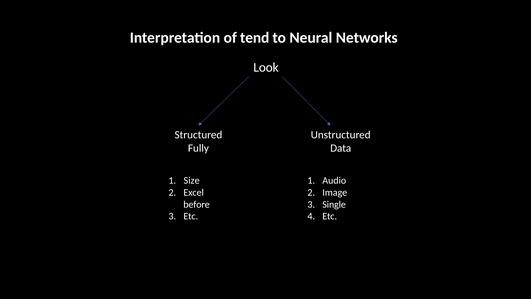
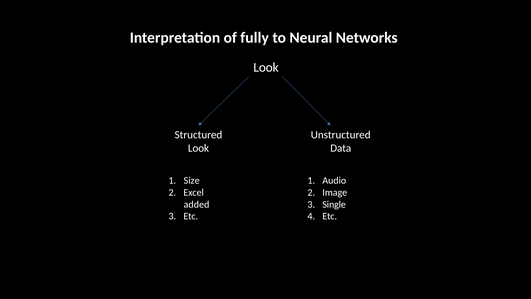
tend: tend -> fully (255, 38)
Fully: Fully -> Look (199, 148)
before: before -> added (196, 204)
